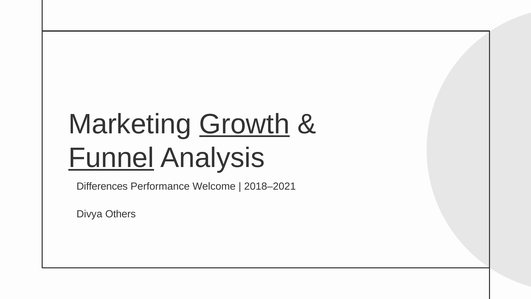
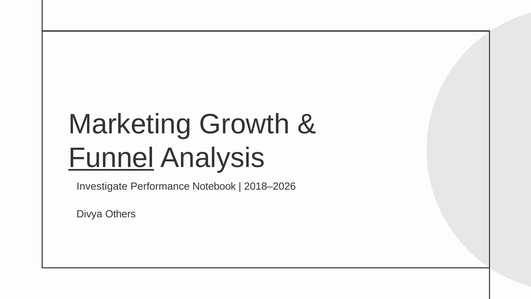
Growth underline: present -> none (244, 124)
Differences: Differences -> Investigate (102, 186)
Welcome: Welcome -> Notebook (214, 186)
2018–2021: 2018–2021 -> 2018–2026 (270, 186)
